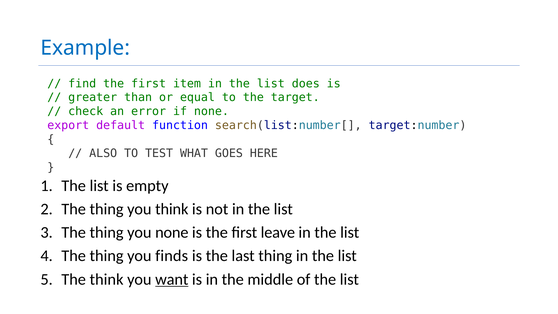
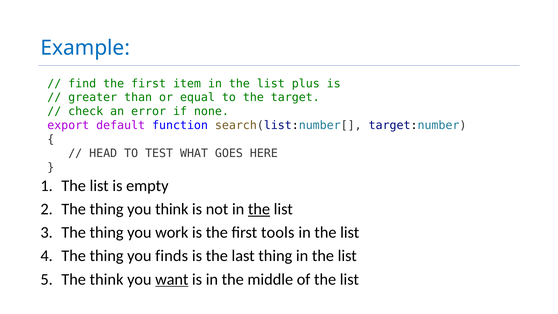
does: does -> plus (306, 83)
ALSO: ALSO -> HEAD (103, 153)
the underline: none -> present (259, 209)
you none: none -> work (172, 232)
leave: leave -> tools (278, 232)
